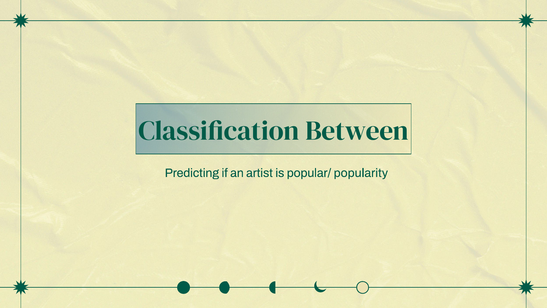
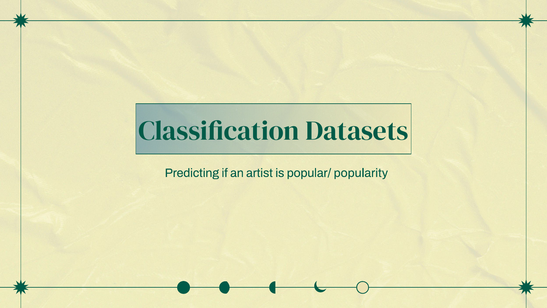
Between: Between -> Datasets (357, 131)
